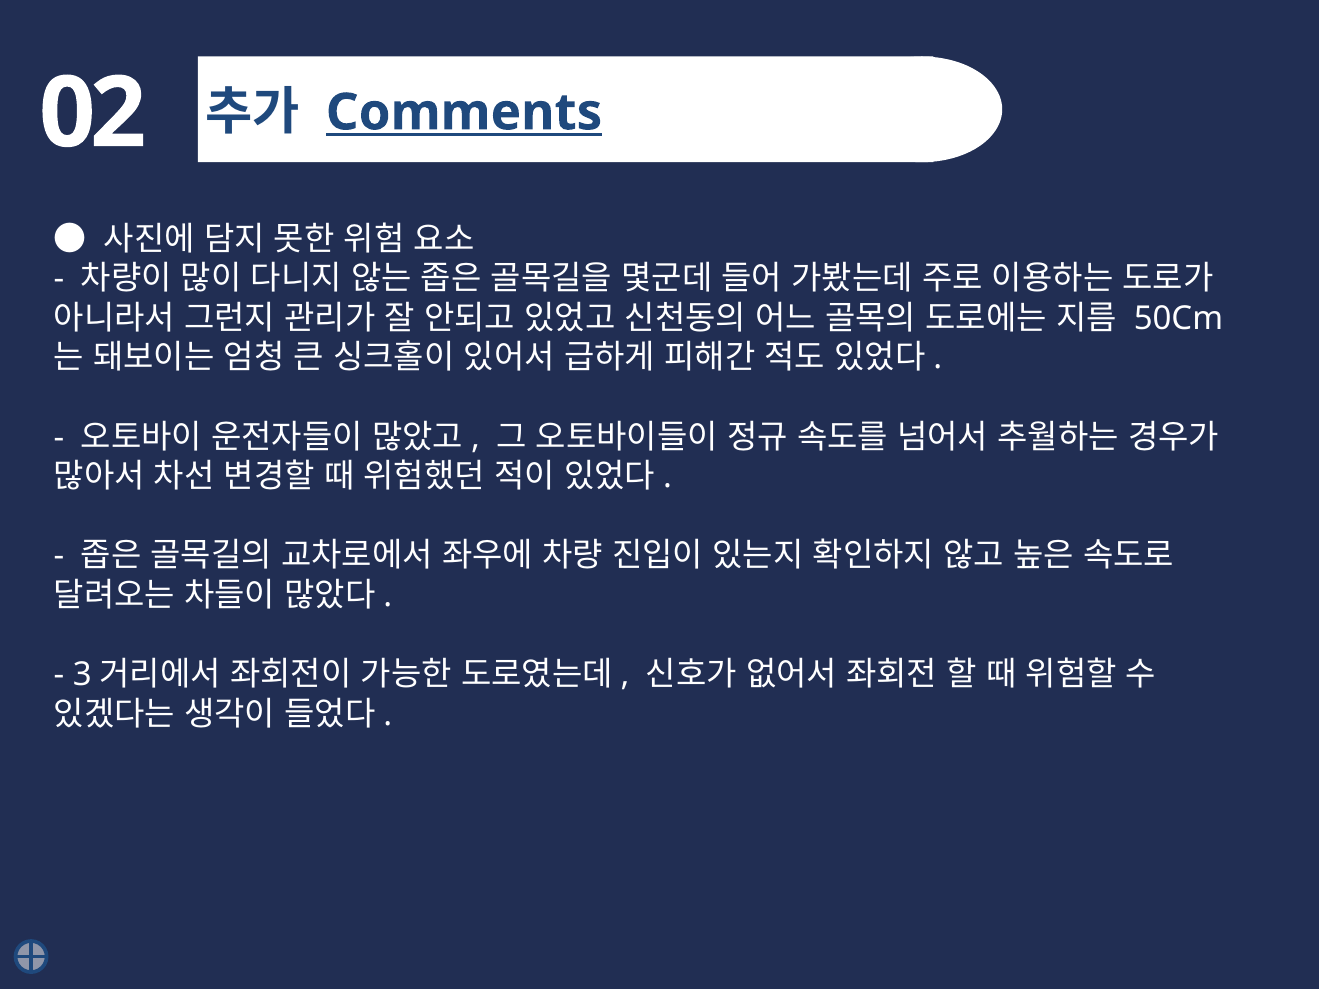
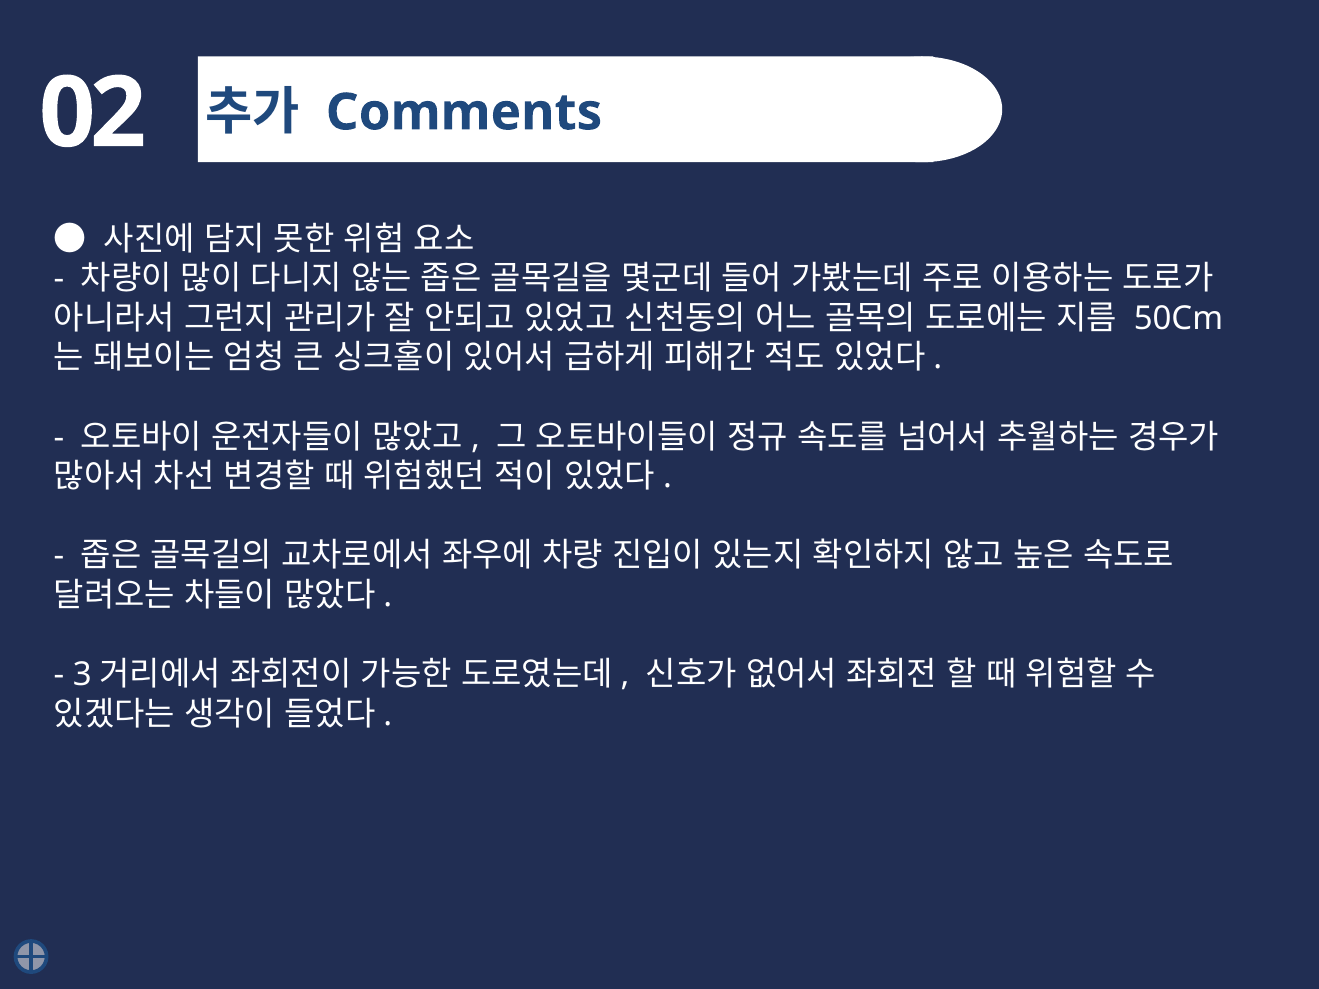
Comments underline: present -> none (464, 112)
